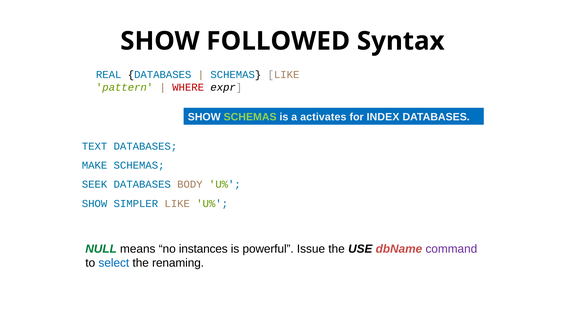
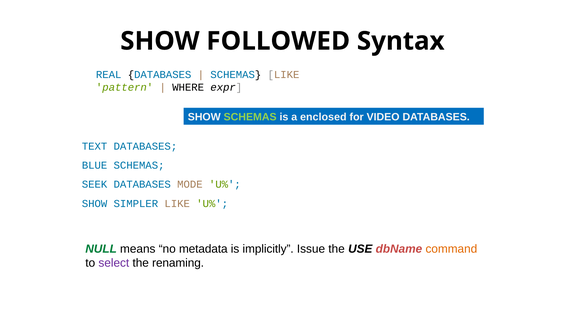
WHERE colour: red -> black (188, 87)
activates: activates -> enclosed (323, 117)
INDEX: INDEX -> VIDEO (383, 117)
MAKE: MAKE -> BLUE (95, 165)
BODY: BODY -> MODE (190, 184)
instances: instances -> metadata (203, 249)
powerful: powerful -> implicitly (268, 249)
command colour: purple -> orange (451, 249)
select colour: blue -> purple (114, 263)
